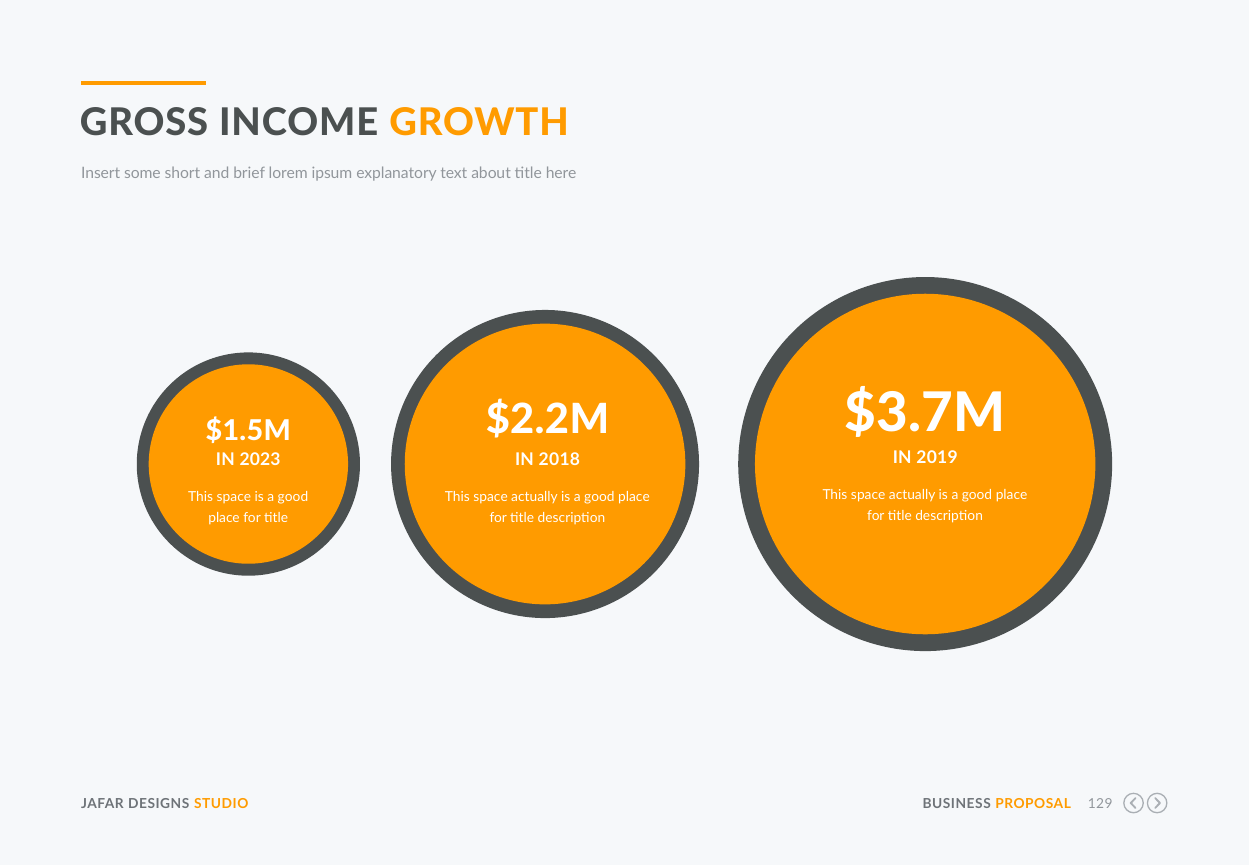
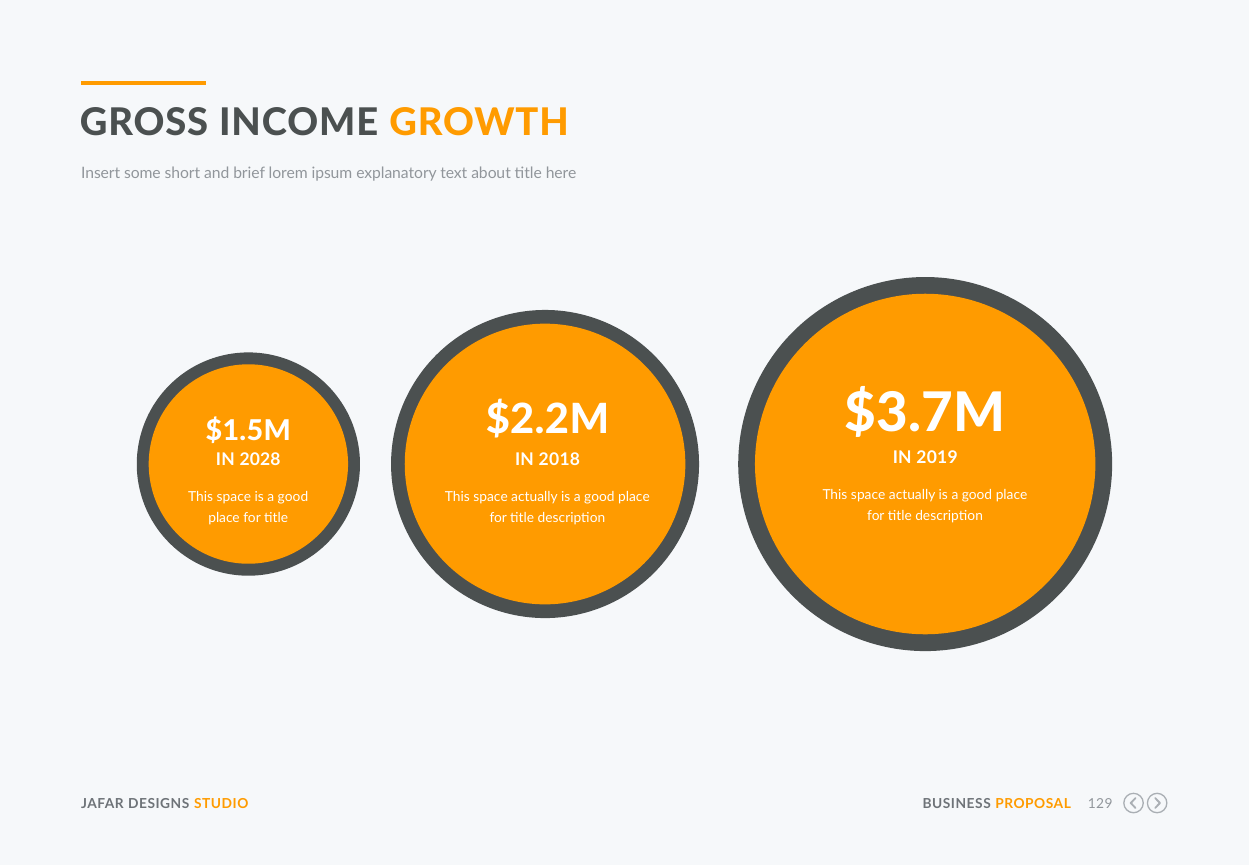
2023: 2023 -> 2028 (260, 459)
